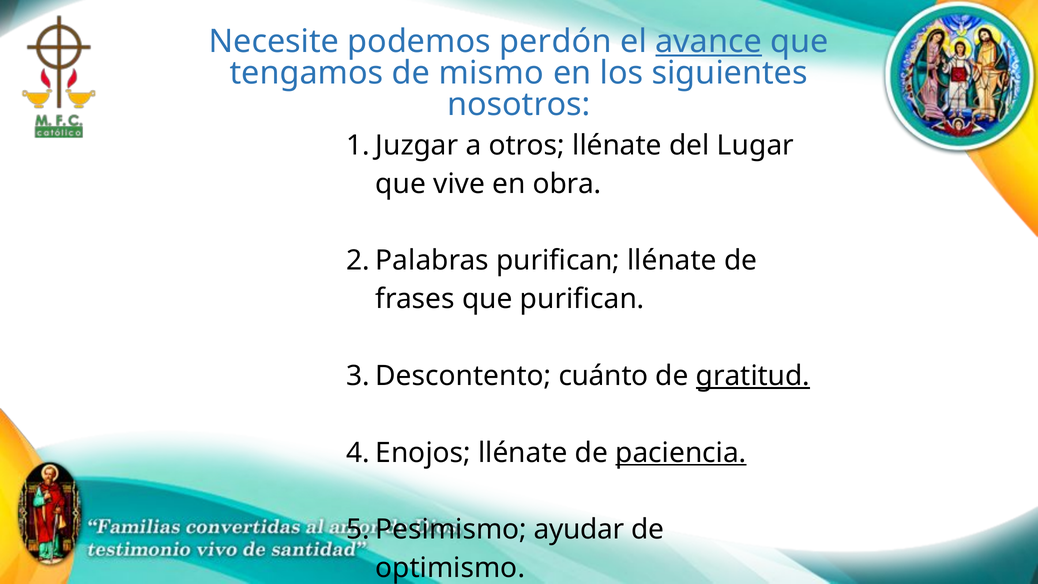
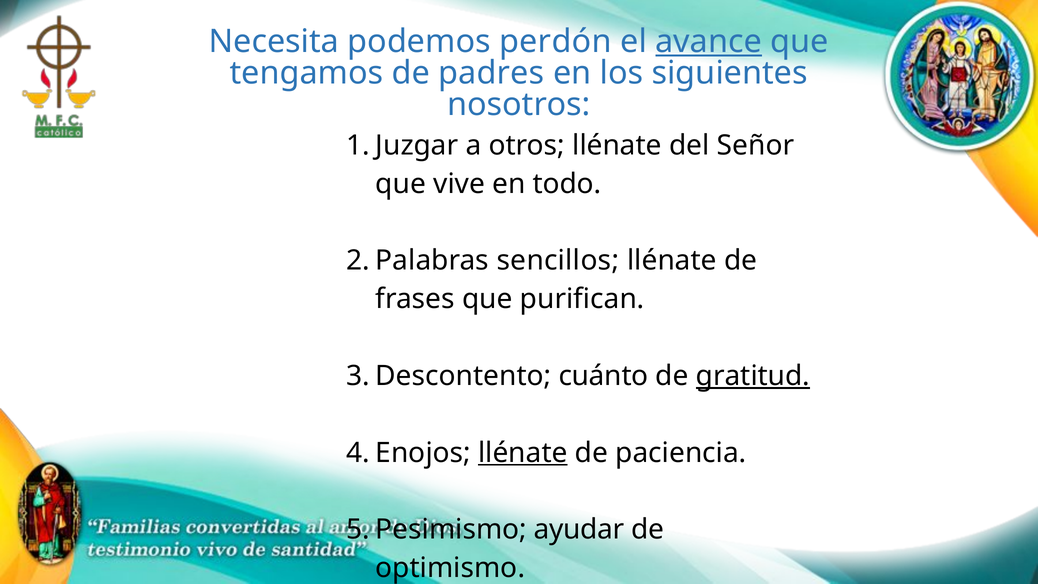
Necesite: Necesite -> Necesita (274, 41)
mismo: mismo -> padres (491, 73)
Lugar: Lugar -> Señor (756, 145)
obra: obra -> todo (567, 184)
purifican: purifican -> sencillos (558, 261)
llénate underline: none -> present (523, 453)
paciencia underline: present -> none (681, 453)
